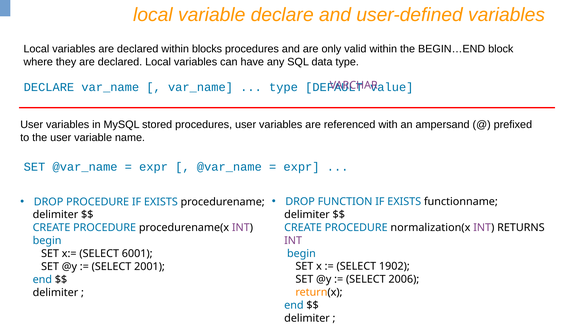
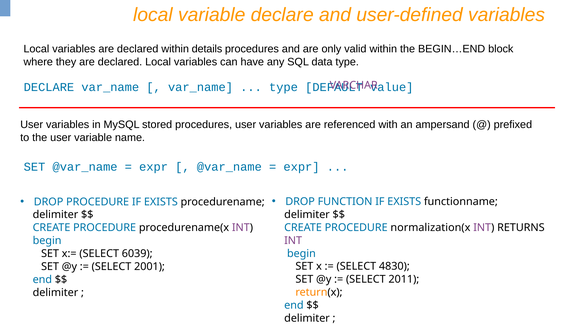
blocks: blocks -> details (207, 49)
6001: 6001 -> 6039 (137, 254)
1902: 1902 -> 4830 (394, 266)
2006: 2006 -> 2011 (404, 279)
